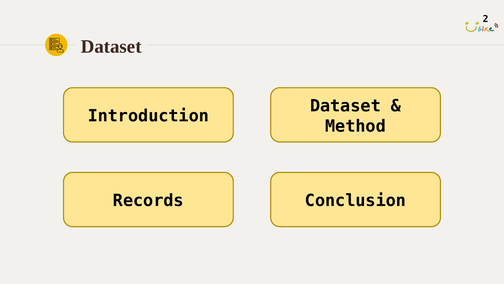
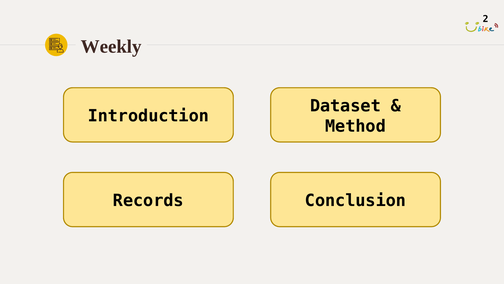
Dataset: Dataset -> Weekly (111, 47)
